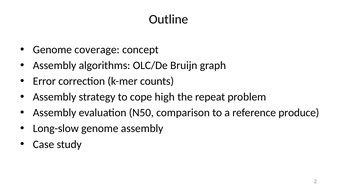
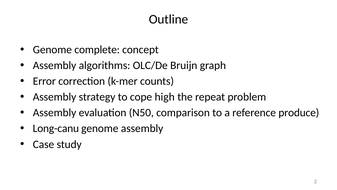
coverage: coverage -> complete (97, 50)
Long-slow: Long-slow -> Long-canu (56, 128)
